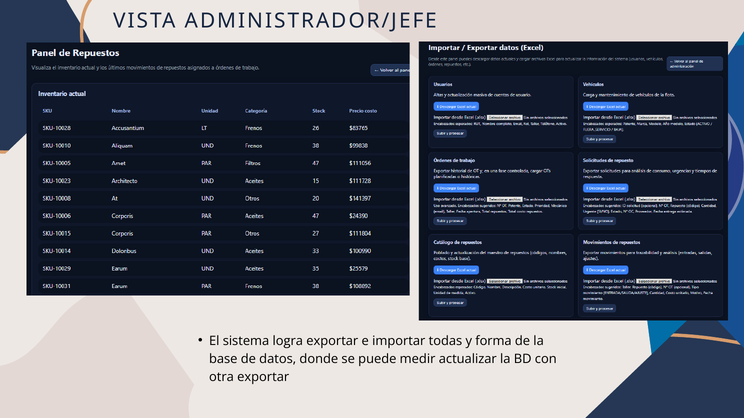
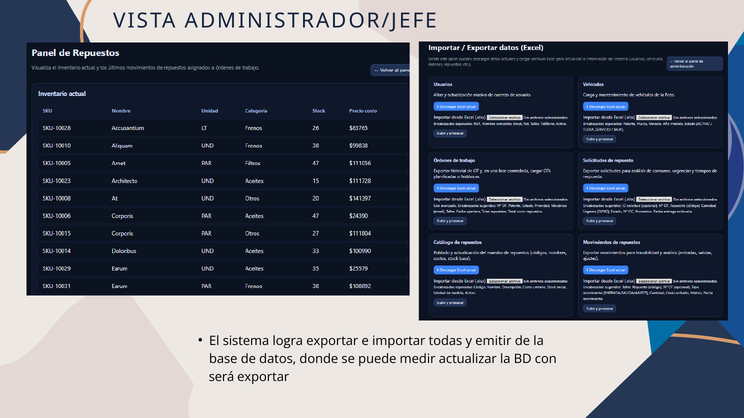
forma: forma -> emitir (493, 341)
otra: otra -> será (222, 378)
